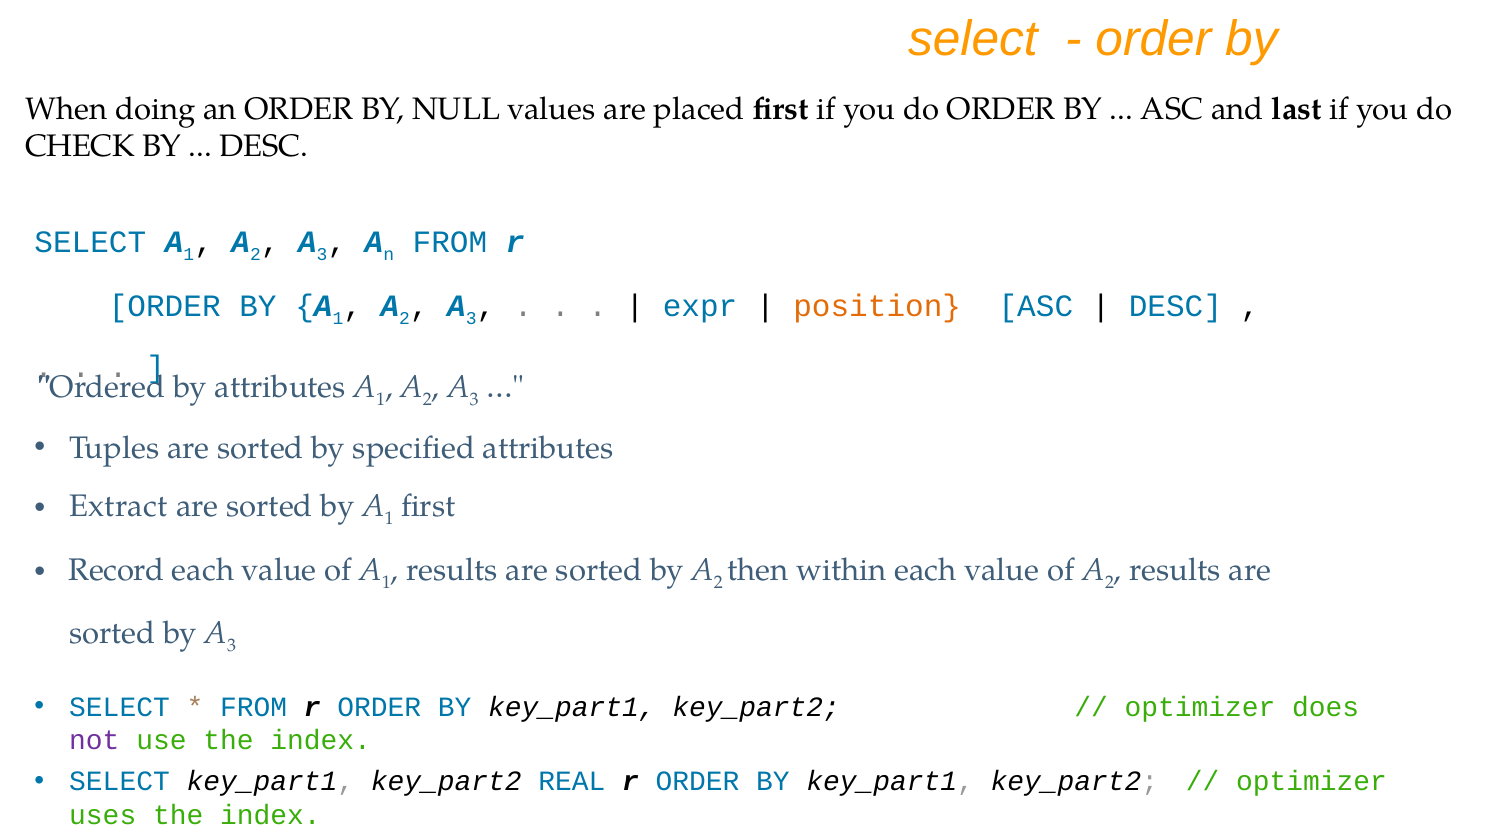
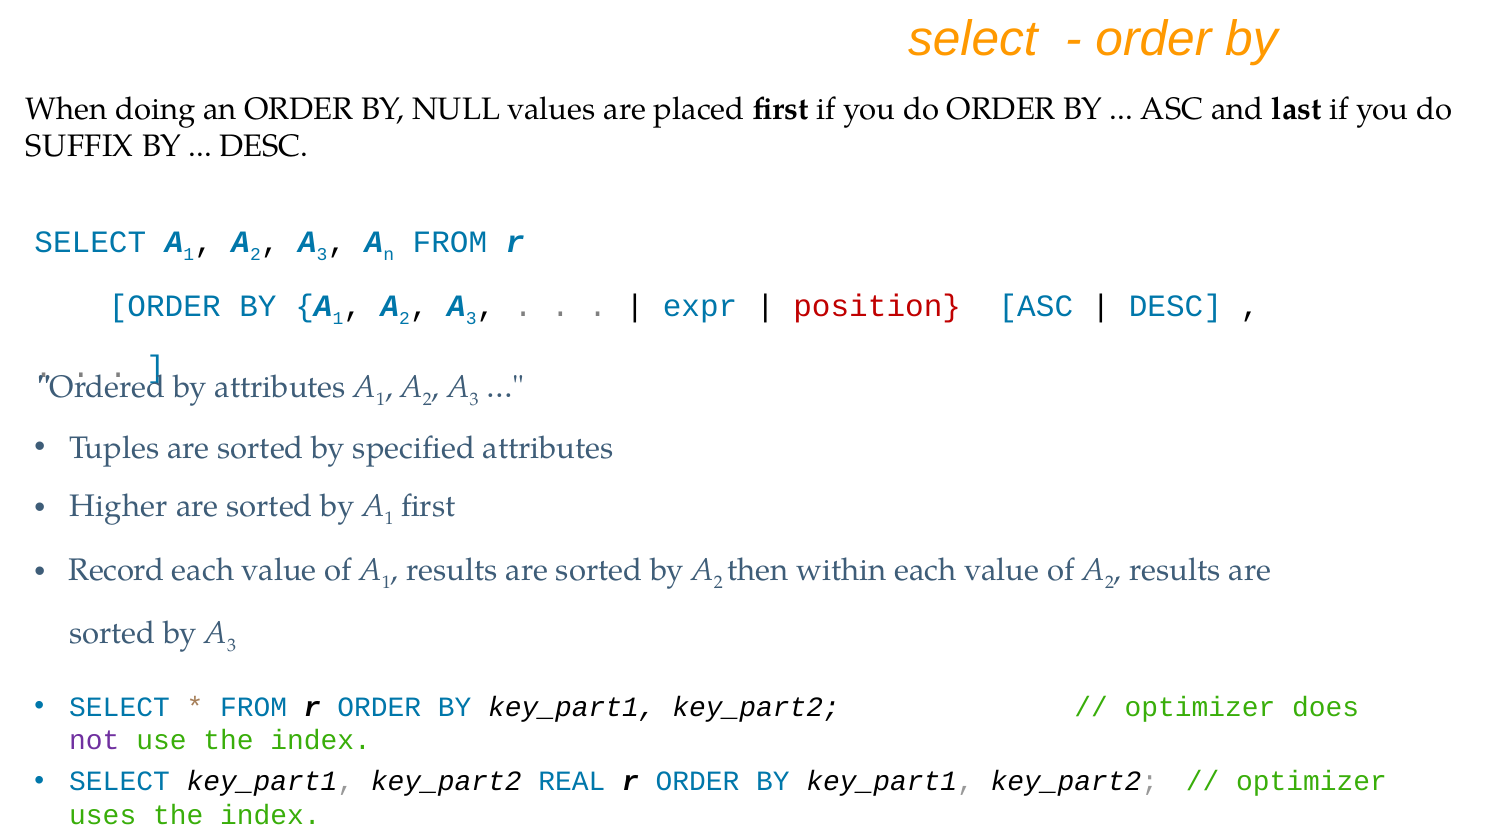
CHECK: CHECK -> SUFFIX (80, 147)
position colour: orange -> red (877, 306)
Extract: Extract -> Higher (119, 506)
